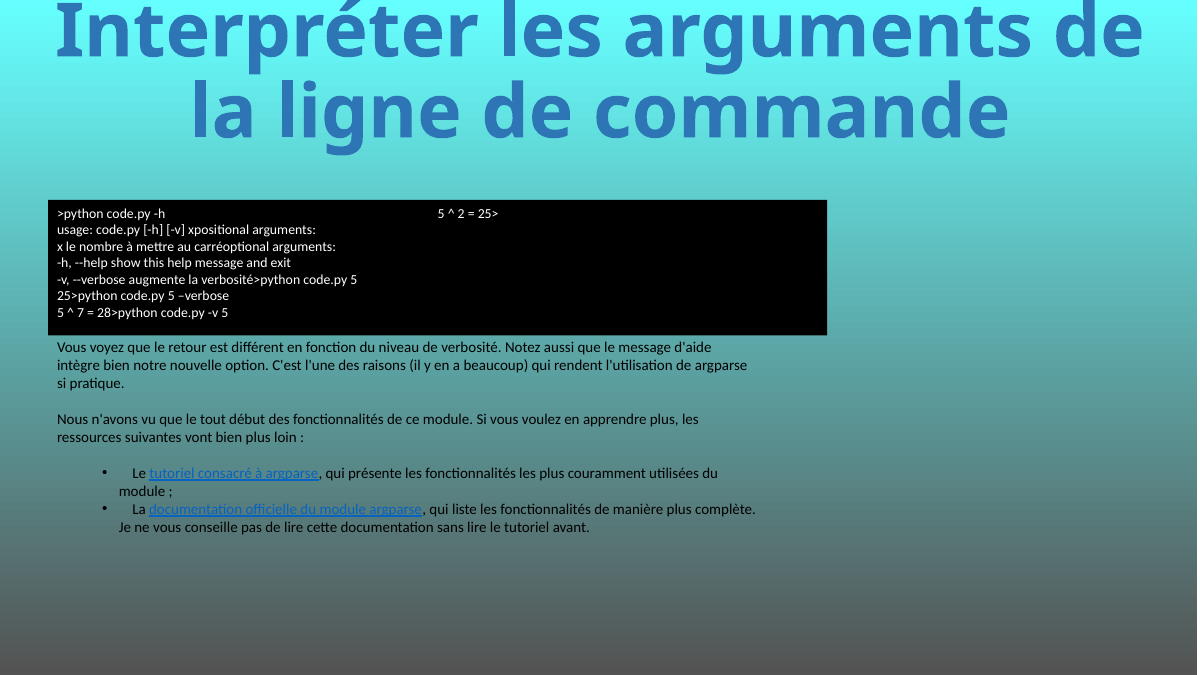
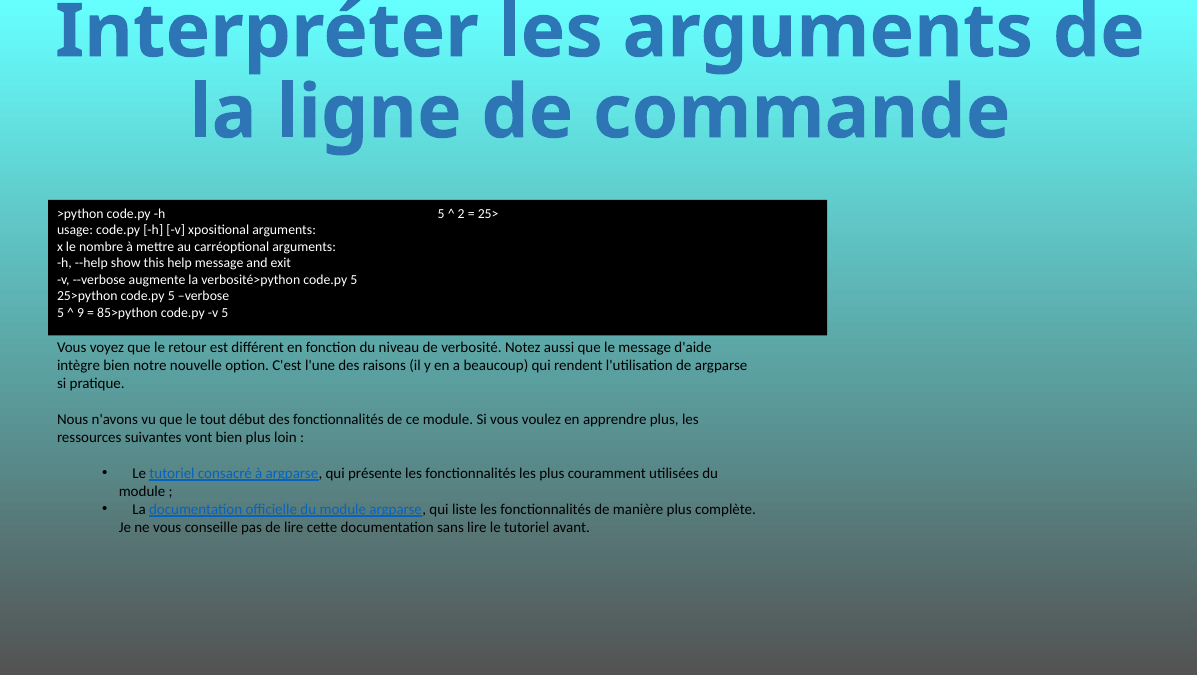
7: 7 -> 9 (81, 313)
28>python: 28>python -> 85>python (127, 313)
